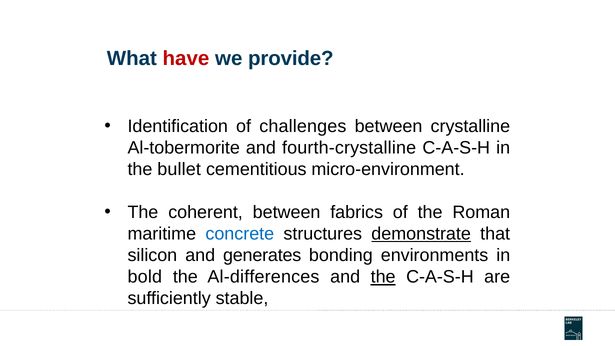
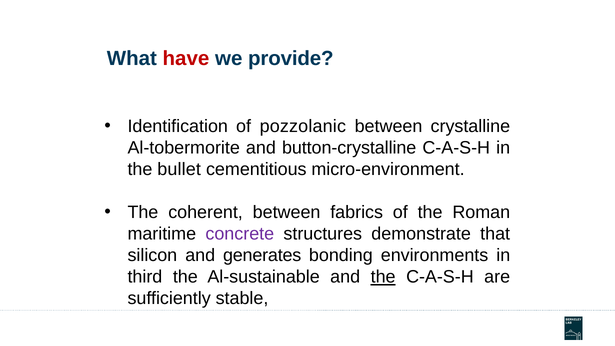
challenges: challenges -> pozzolanic (303, 126)
fourth-crystalline: fourth-crystalline -> button-crystalline (349, 148)
concrete colour: blue -> purple (240, 234)
demonstrate underline: present -> none (421, 234)
bold: bold -> third (145, 277)
Al-differences: Al-differences -> Al-sustainable (264, 277)
